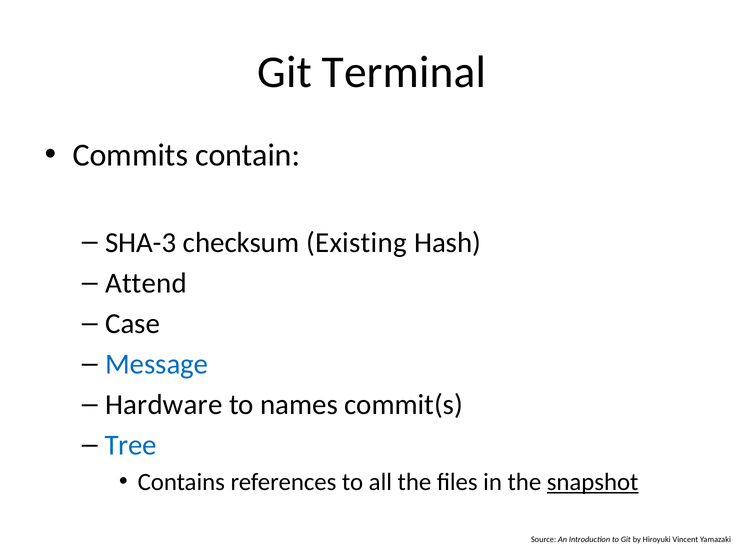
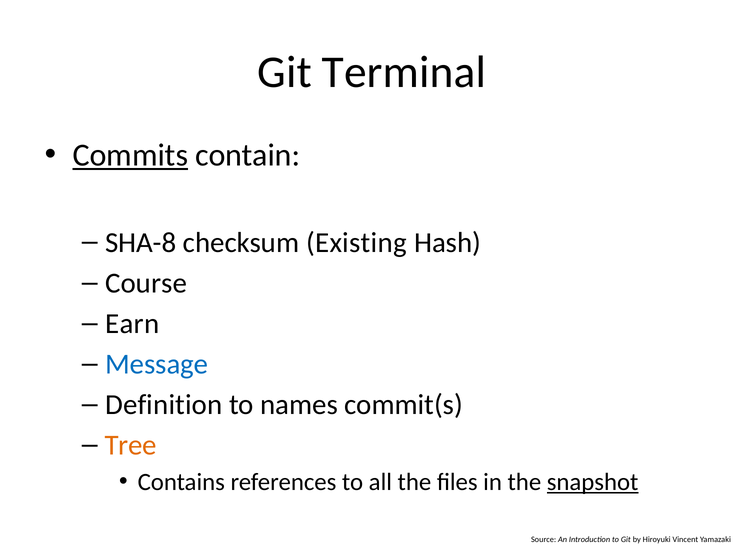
Commits underline: none -> present (130, 155)
SHA-3: SHA-3 -> SHA-8 (141, 243)
Attend: Attend -> Course (146, 283)
Case: Case -> Earn (132, 324)
Hardware: Hardware -> Definition (164, 405)
Tree colour: blue -> orange (131, 445)
